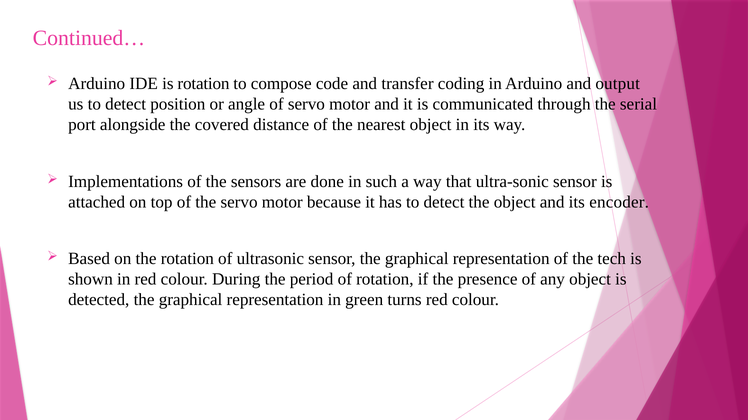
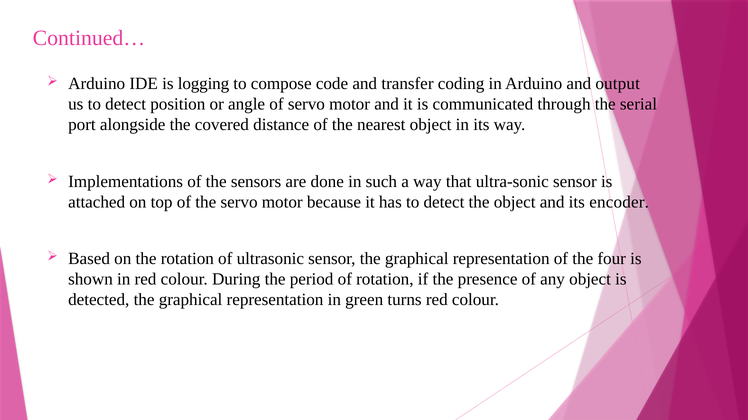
is rotation: rotation -> logging (204, 84)
tech: tech -> four (612, 259)
